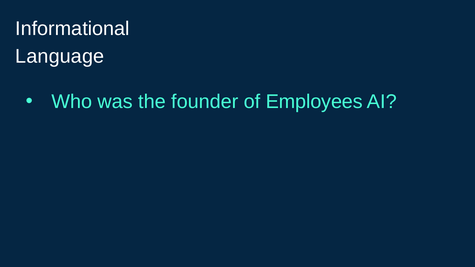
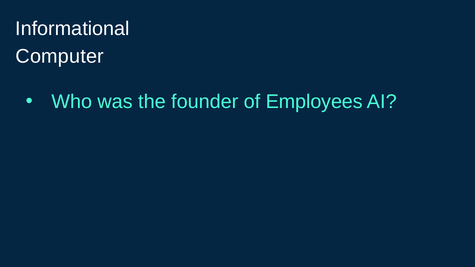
Language: Language -> Computer (60, 56)
